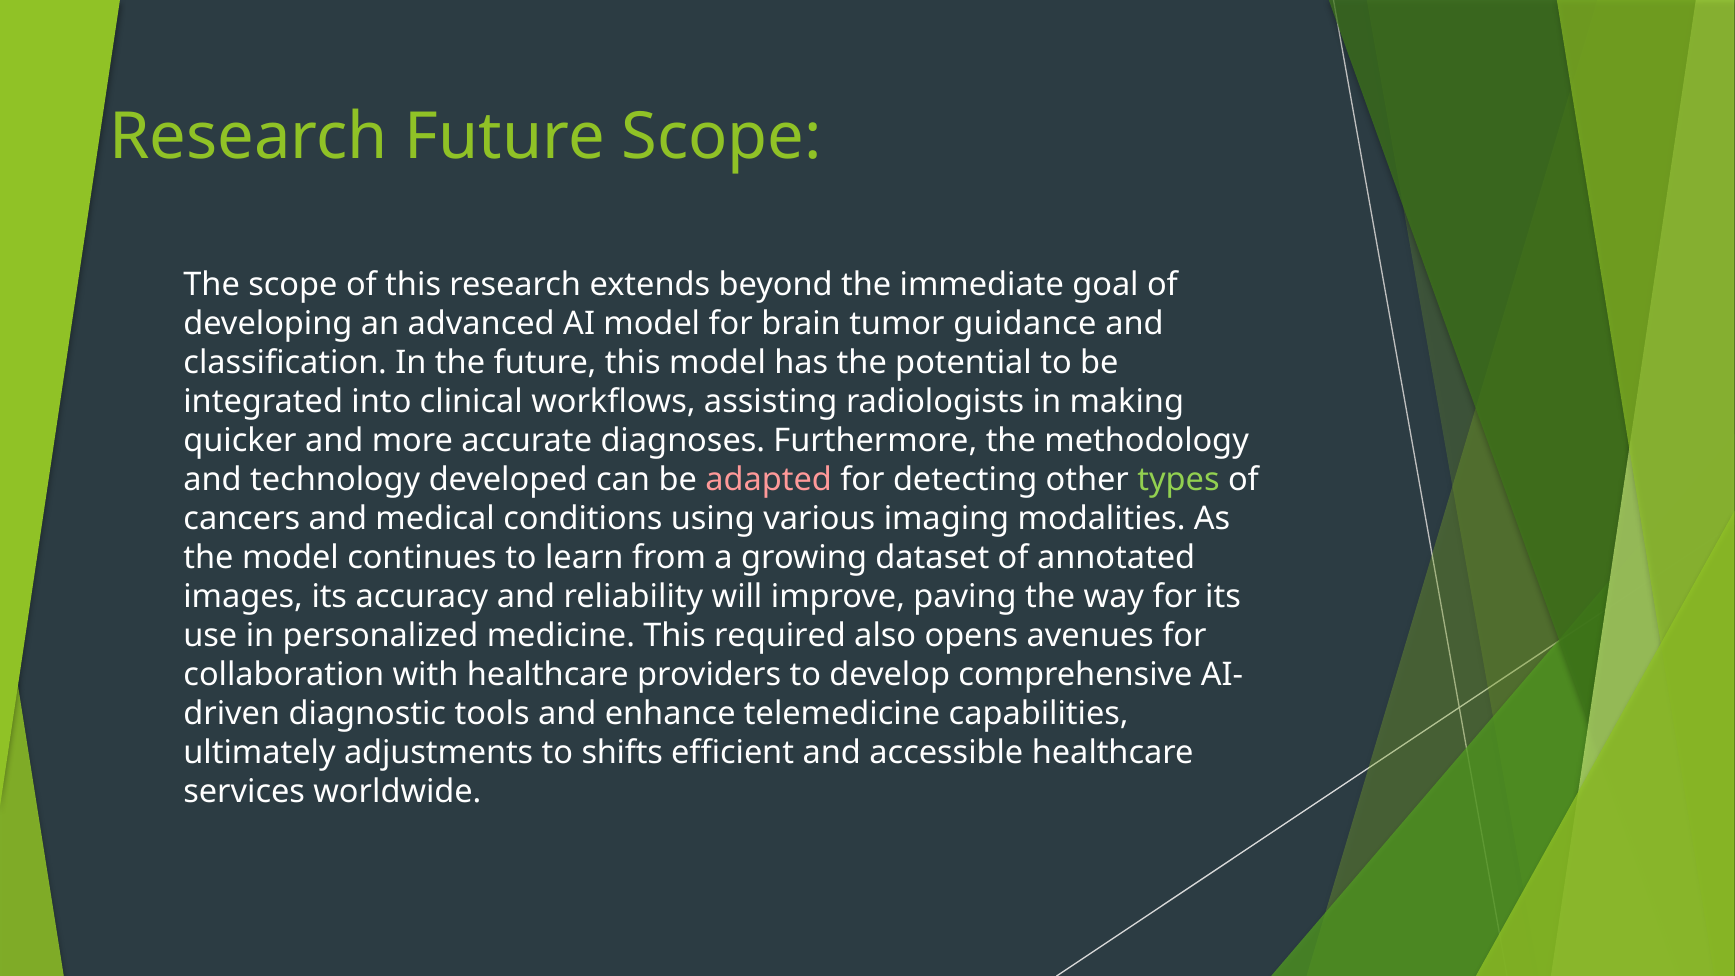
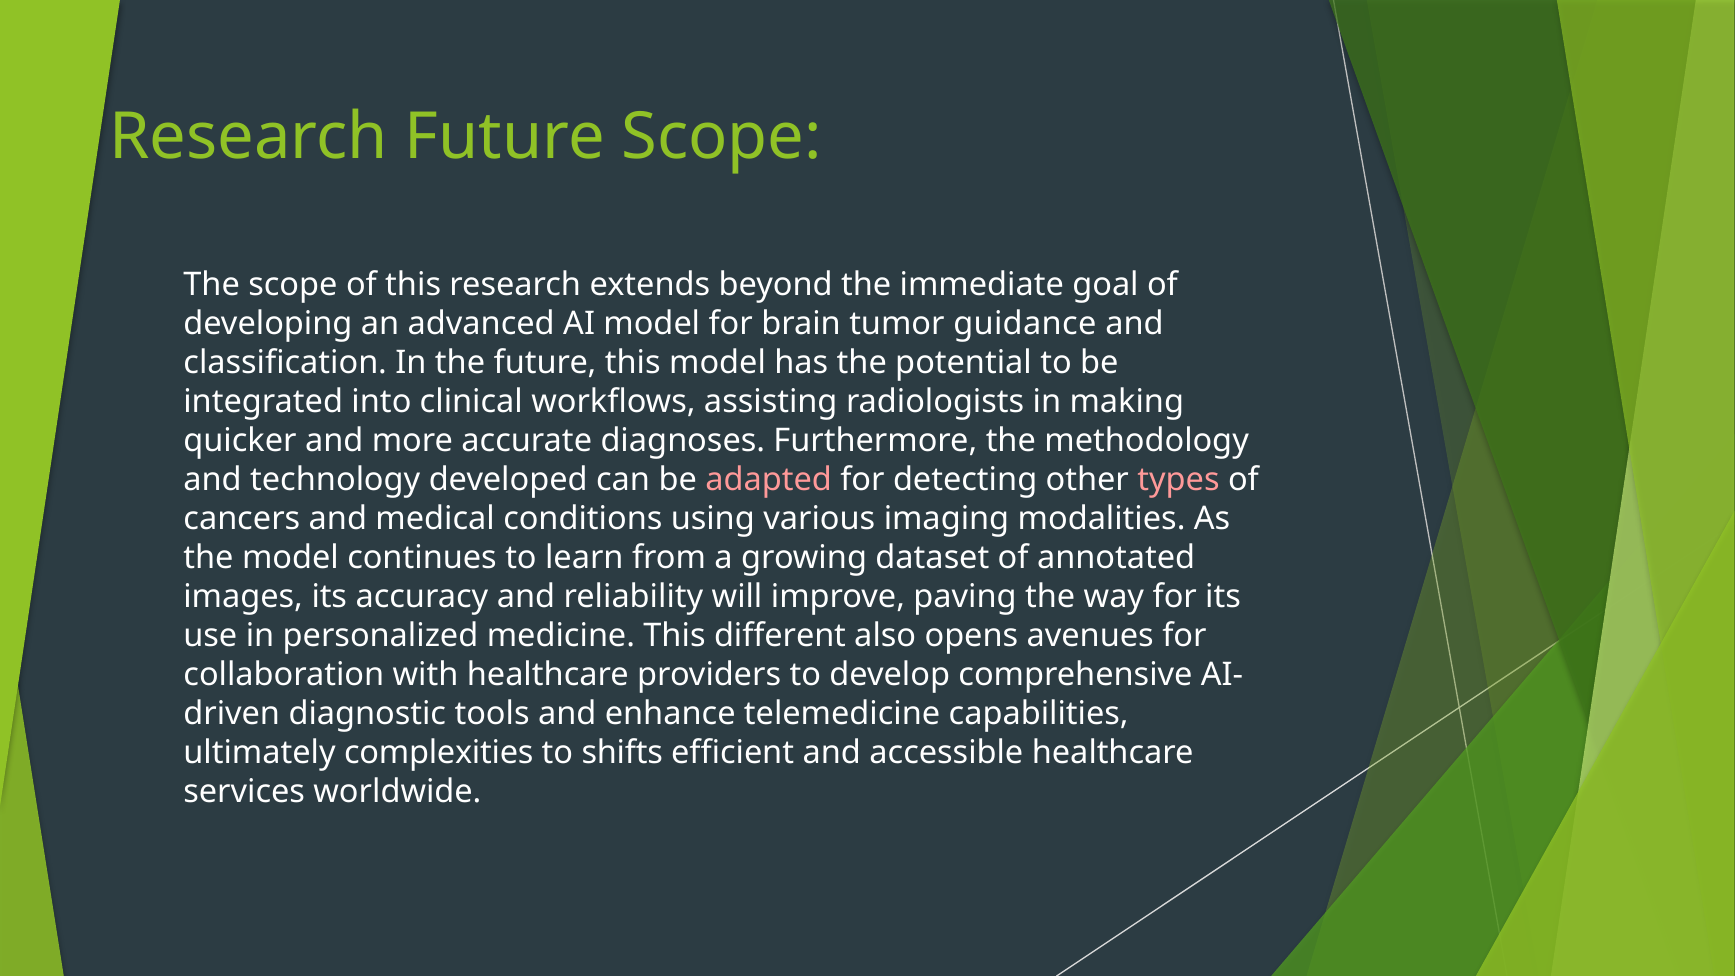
types colour: light green -> pink (1178, 479)
required: required -> different (780, 636)
adjustments: adjustments -> complexities (439, 753)
